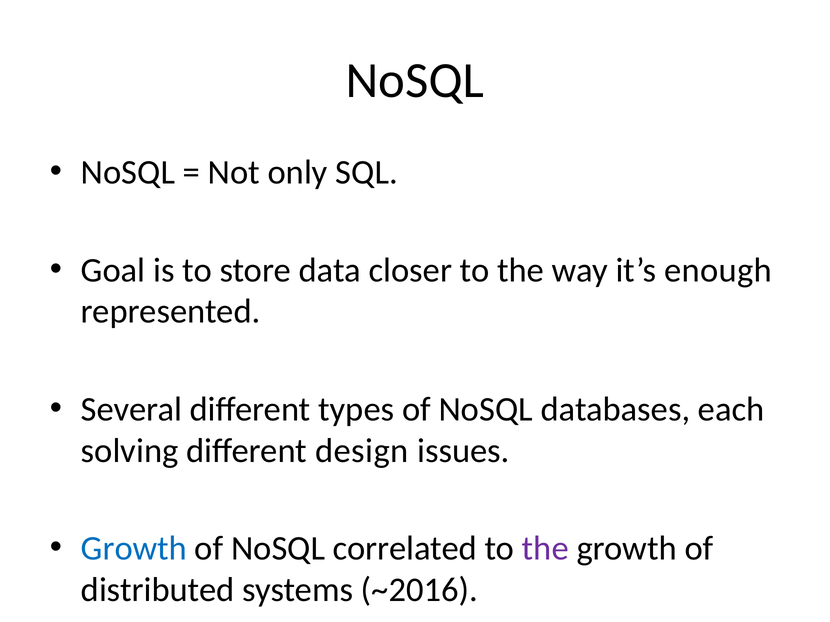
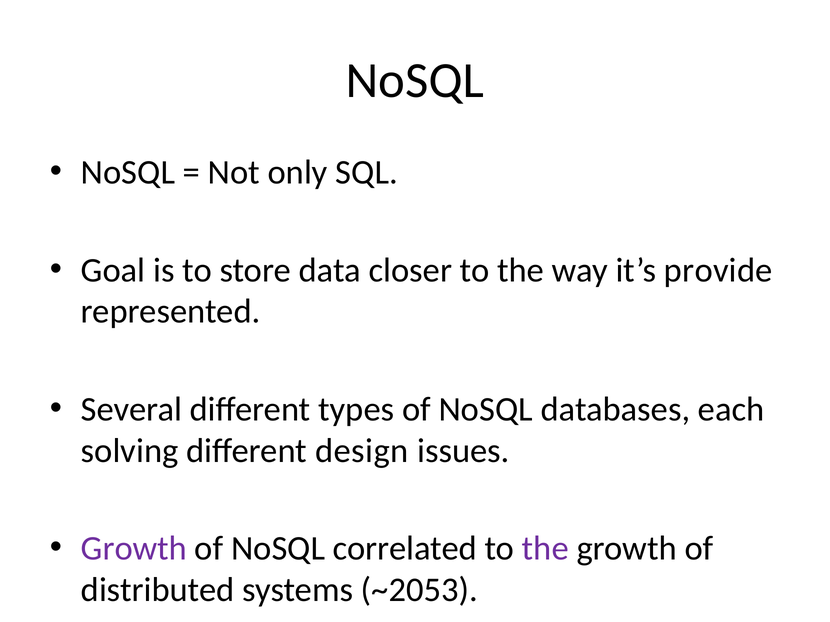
enough: enough -> provide (718, 270)
Growth colour: blue -> purple (134, 549)
~2016: ~2016 -> ~2053 (419, 590)
